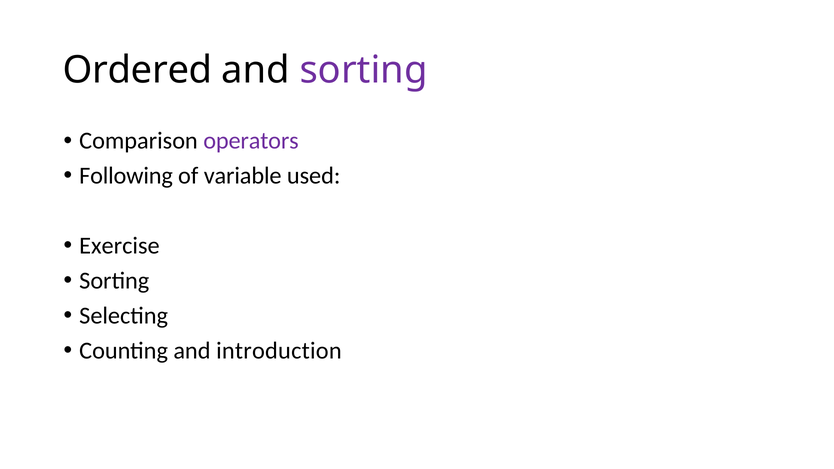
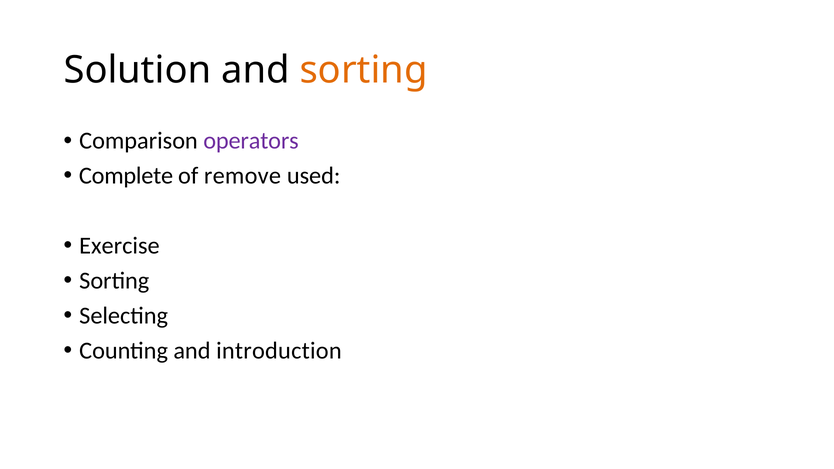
Ordered: Ordered -> Solution (137, 70)
sorting colour: purple -> orange (364, 70)
Following: Following -> Complete (126, 176)
variable: variable -> remove (242, 176)
